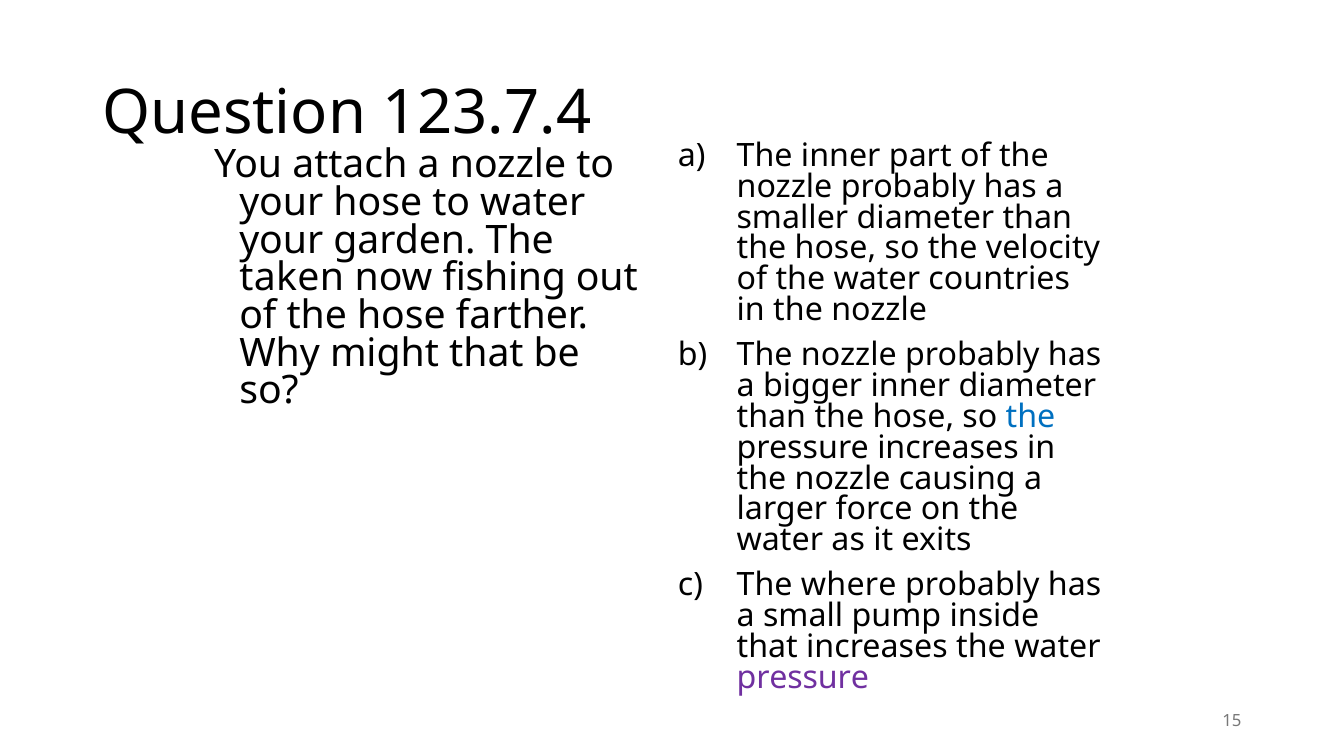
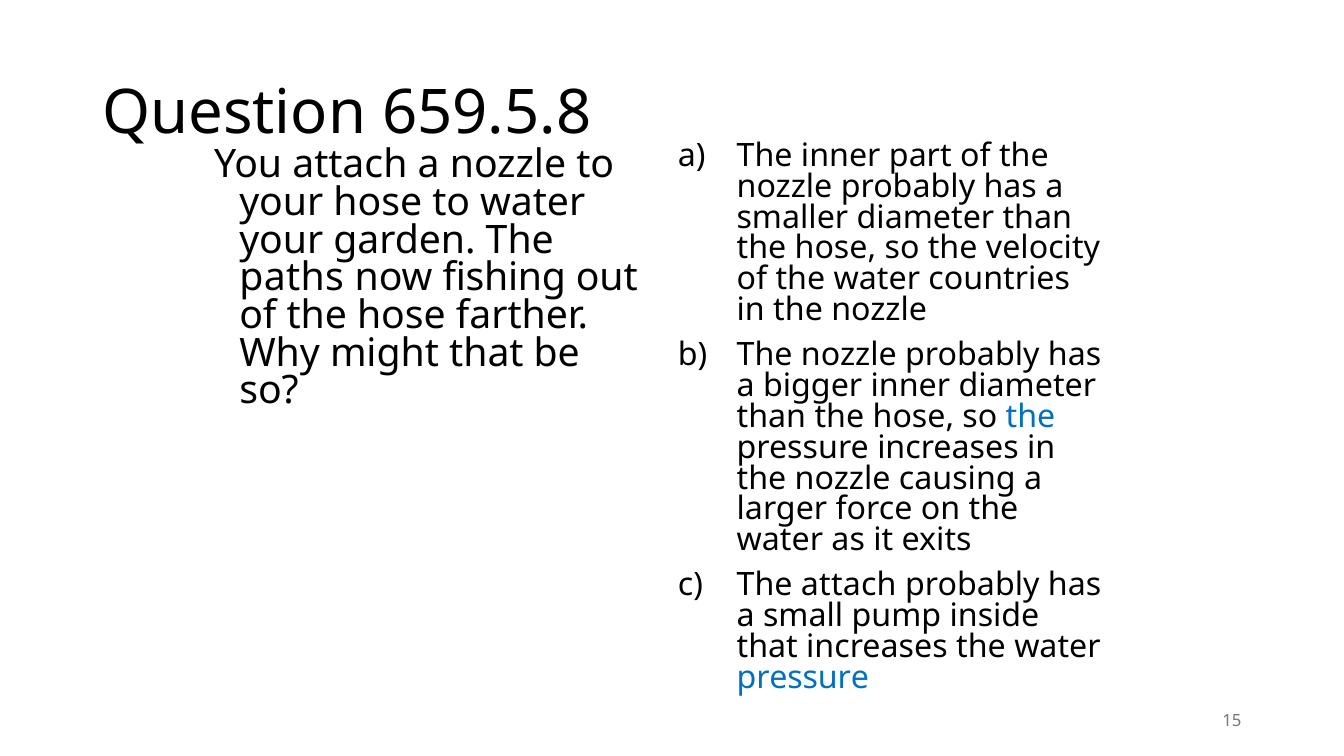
123.7.4: 123.7.4 -> 659.5.8 (487, 113)
taken: taken -> paths (292, 278)
The where: where -> attach (849, 585)
pressure colour: purple -> blue (803, 678)
